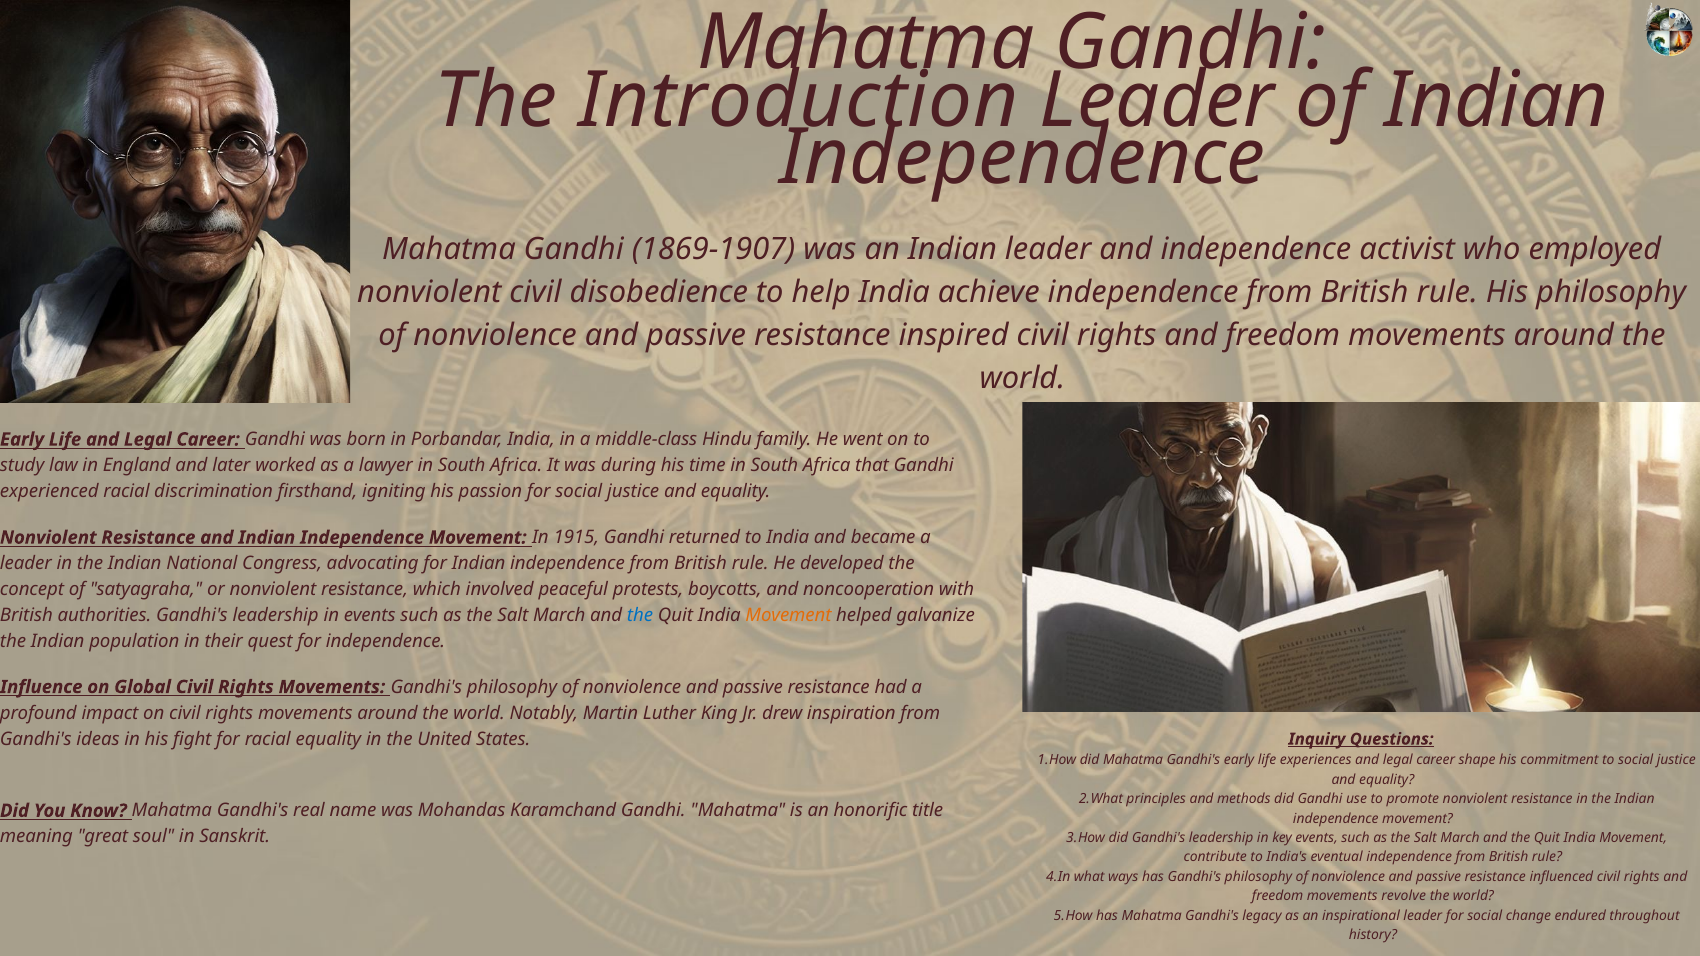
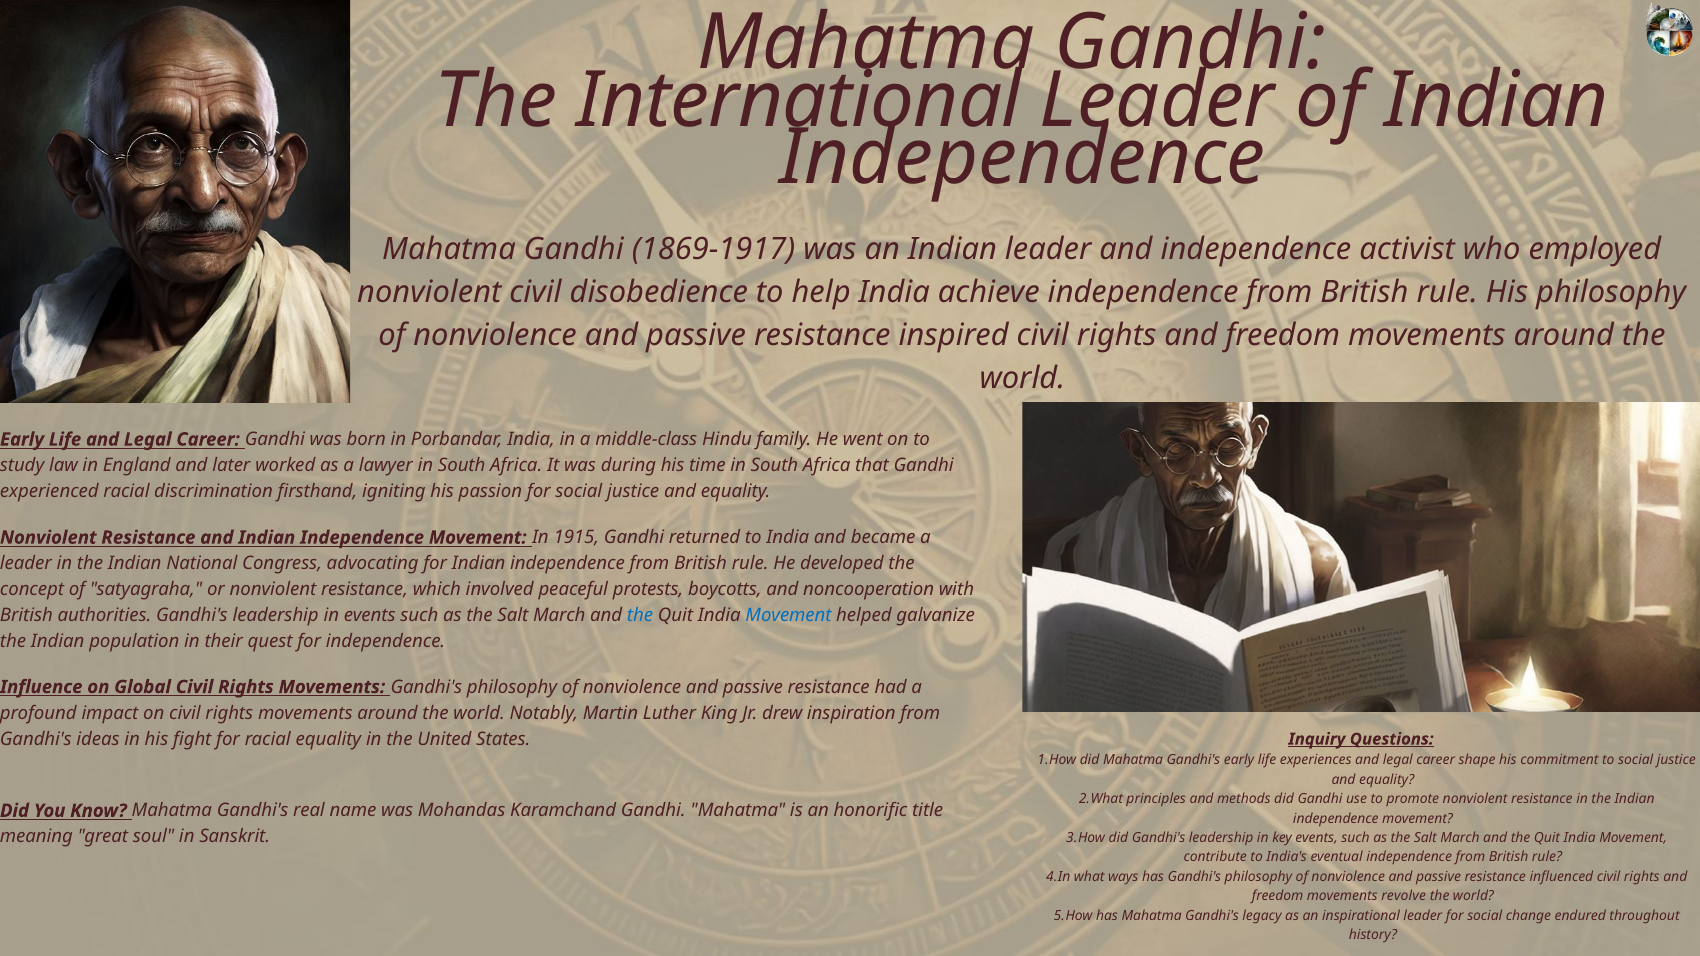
Introduction: Introduction -> International (799, 101)
1869-1907: 1869-1907 -> 1869-1917 (714, 249)
Movement colour: orange -> blue (788, 616)
